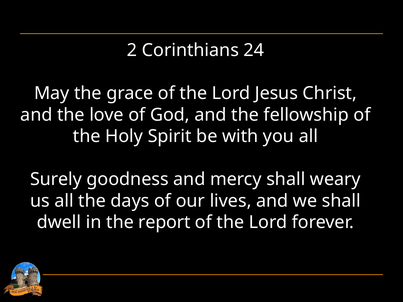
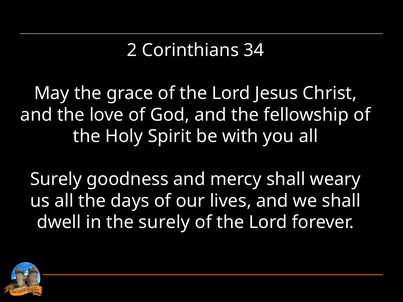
24: 24 -> 34 (254, 50)
the report: report -> surely (164, 223)
